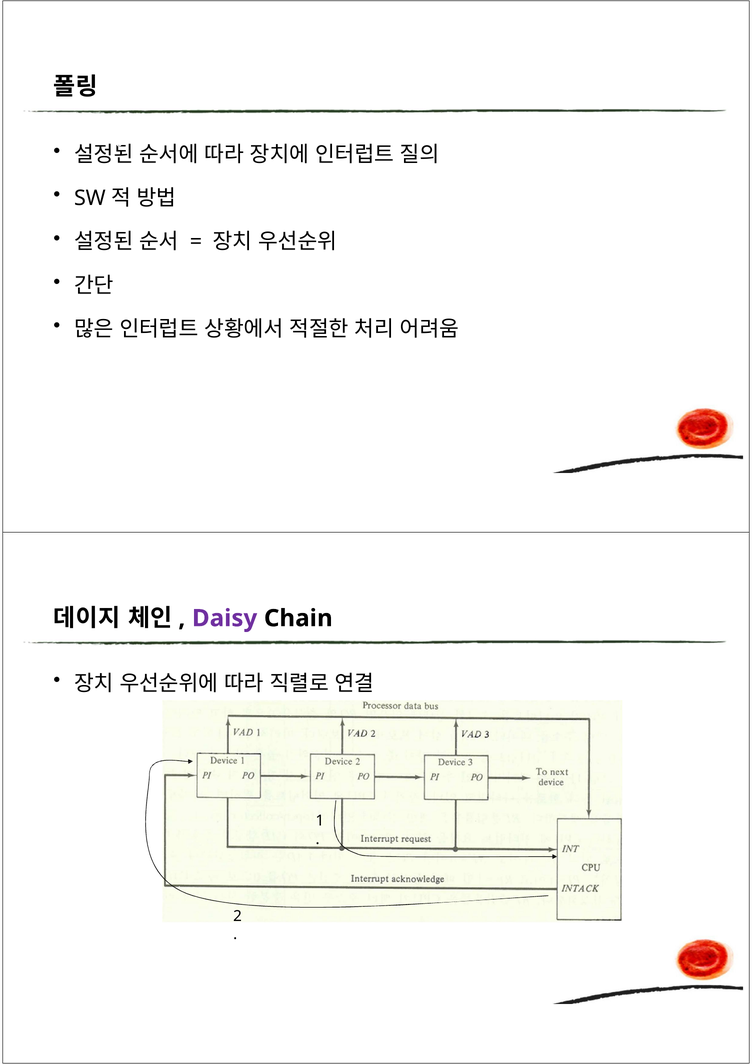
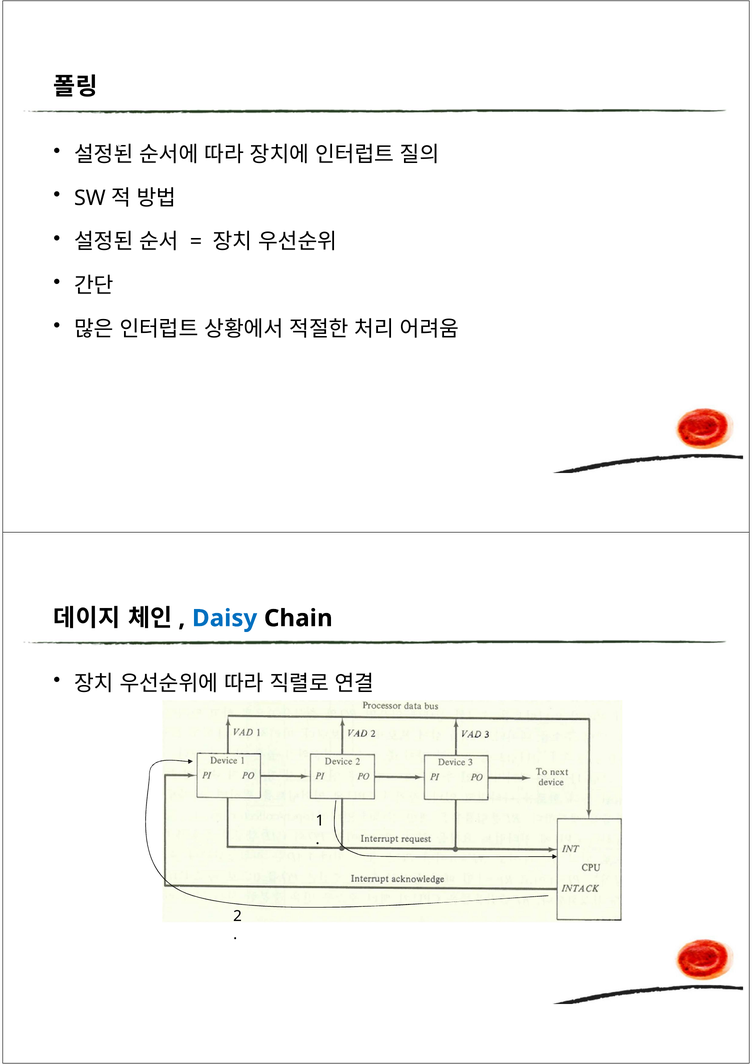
Daisy colour: purple -> blue (225, 618)
